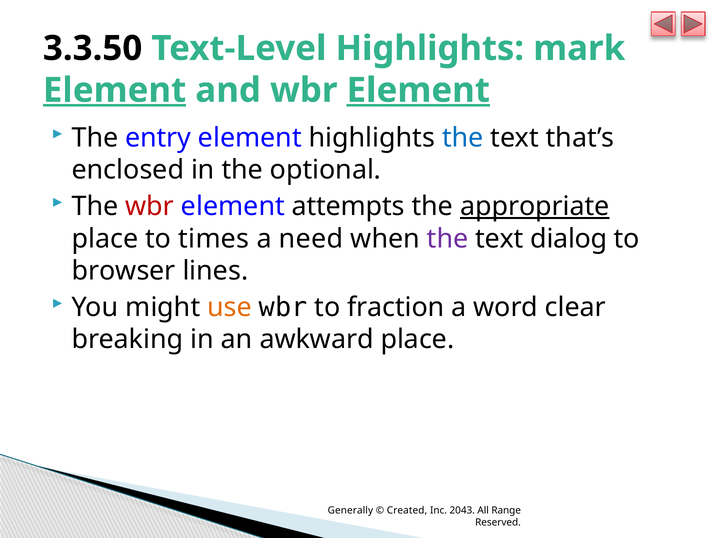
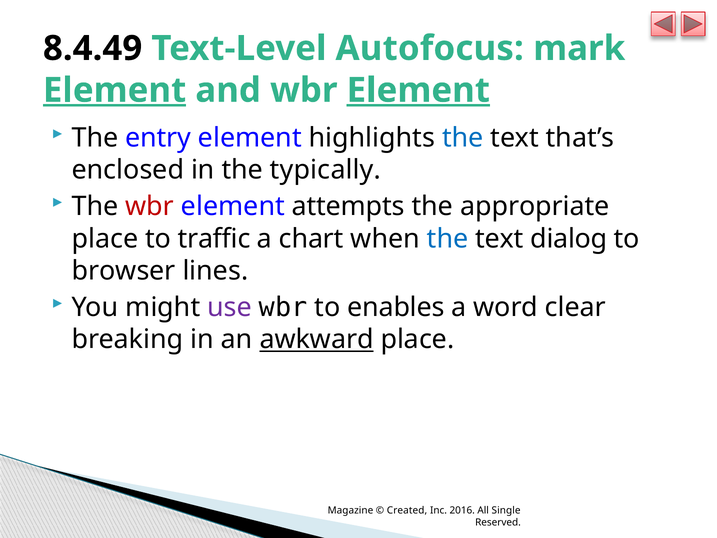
3.3.50: 3.3.50 -> 8.4.49 (93, 48)
Text-Level Highlights: Highlights -> Autofocus (430, 48)
optional: optional -> typically (325, 170)
appropriate underline: present -> none (535, 206)
times: times -> traffic (214, 239)
need: need -> chart (311, 239)
the colour: purple -> blue (448, 239)
use colour: orange -> purple (230, 307)
fraction: fraction -> enables (396, 307)
awkward underline: none -> present (317, 339)
Generally: Generally -> Magazine (350, 510)
2043: 2043 -> 2016 (462, 510)
Range: Range -> Single (506, 510)
